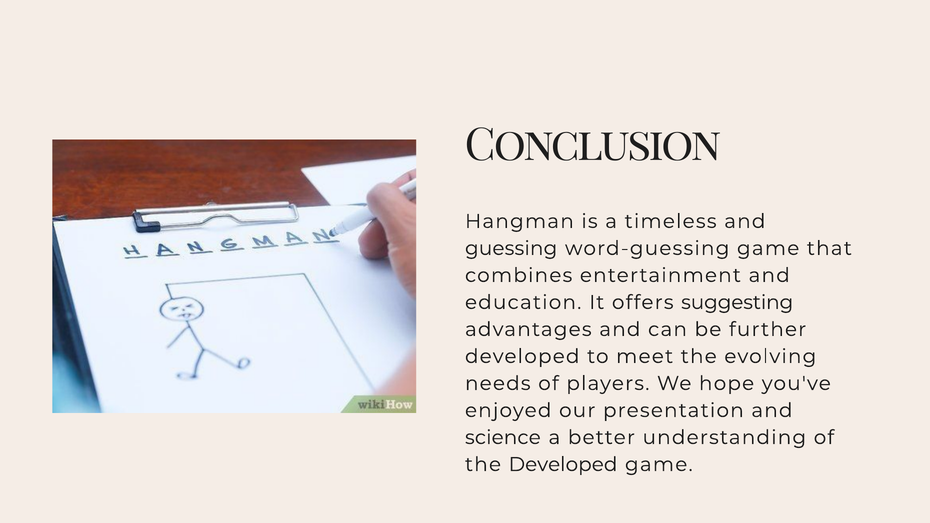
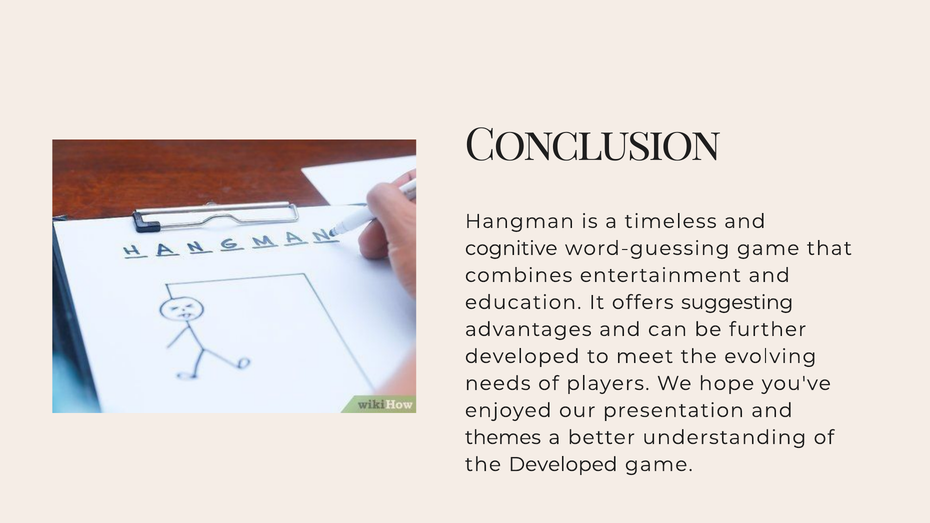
guessing: guessing -> cognitive (511, 248)
science: science -> themes (503, 438)
